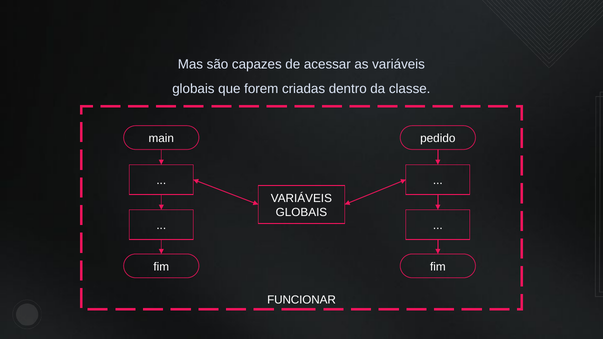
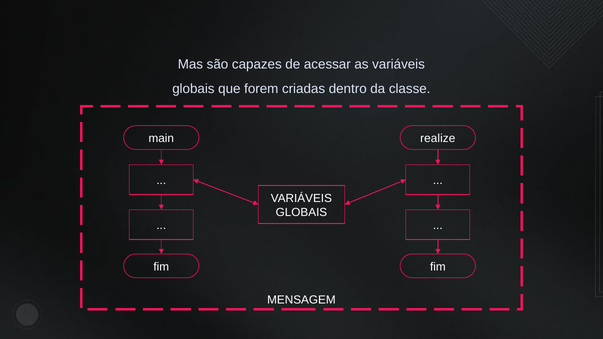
pedido: pedido -> realize (438, 138)
FUNCIONAR: FUNCIONAR -> MENSAGEM (301, 300)
